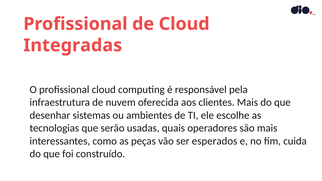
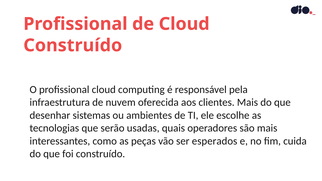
Integradas: Integradas -> Construído (73, 45)
